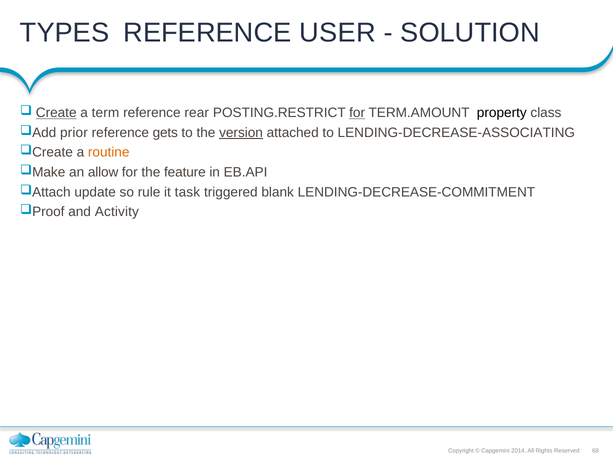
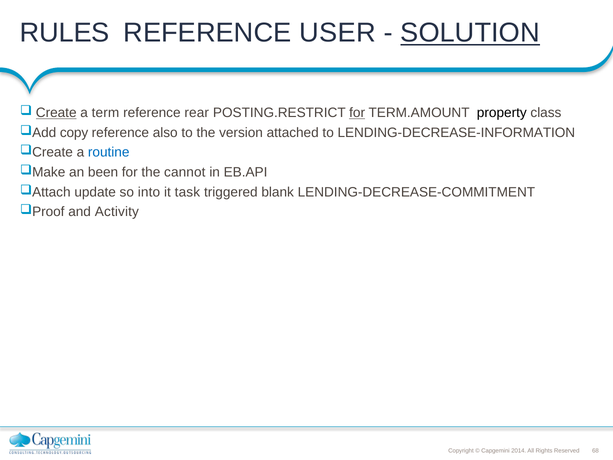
TYPES: TYPES -> RULES (65, 33)
SOLUTION underline: none -> present (470, 33)
prior: prior -> copy (74, 133)
gets: gets -> also (165, 133)
version underline: present -> none (241, 133)
LENDING-DECREASE-ASSOCIATING: LENDING-DECREASE-ASSOCIATING -> LENDING-DECREASE-INFORMATION (456, 133)
routine colour: orange -> blue (109, 152)
allow: allow -> been (103, 172)
feature: feature -> cannot (185, 172)
rule: rule -> into (149, 192)
